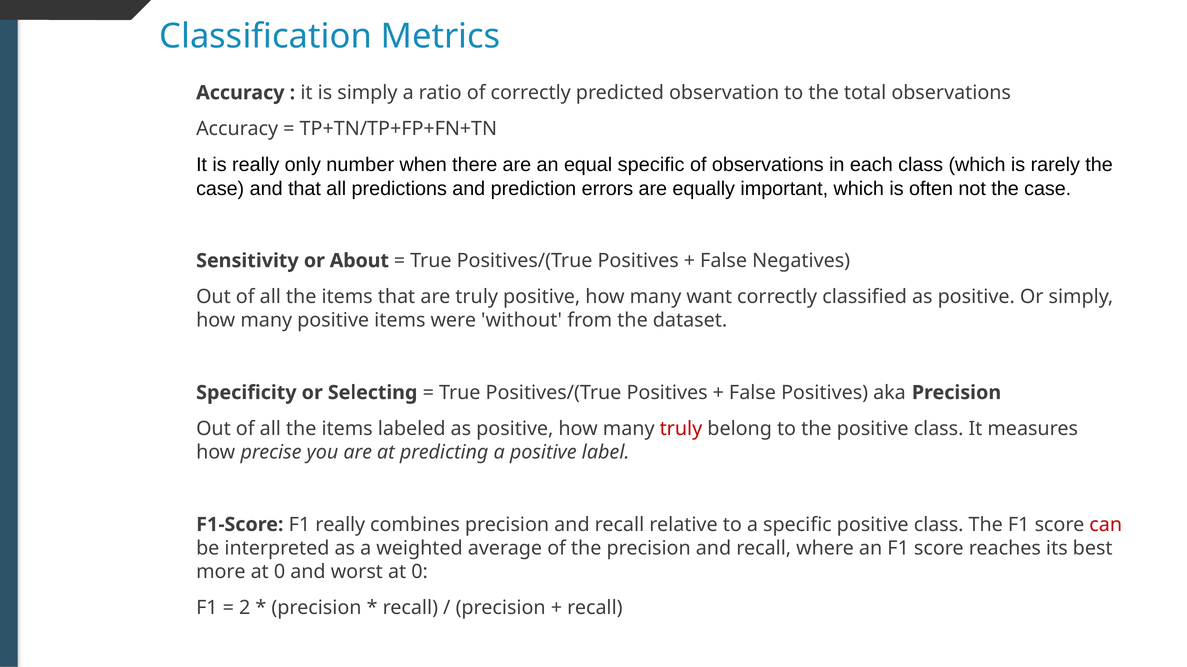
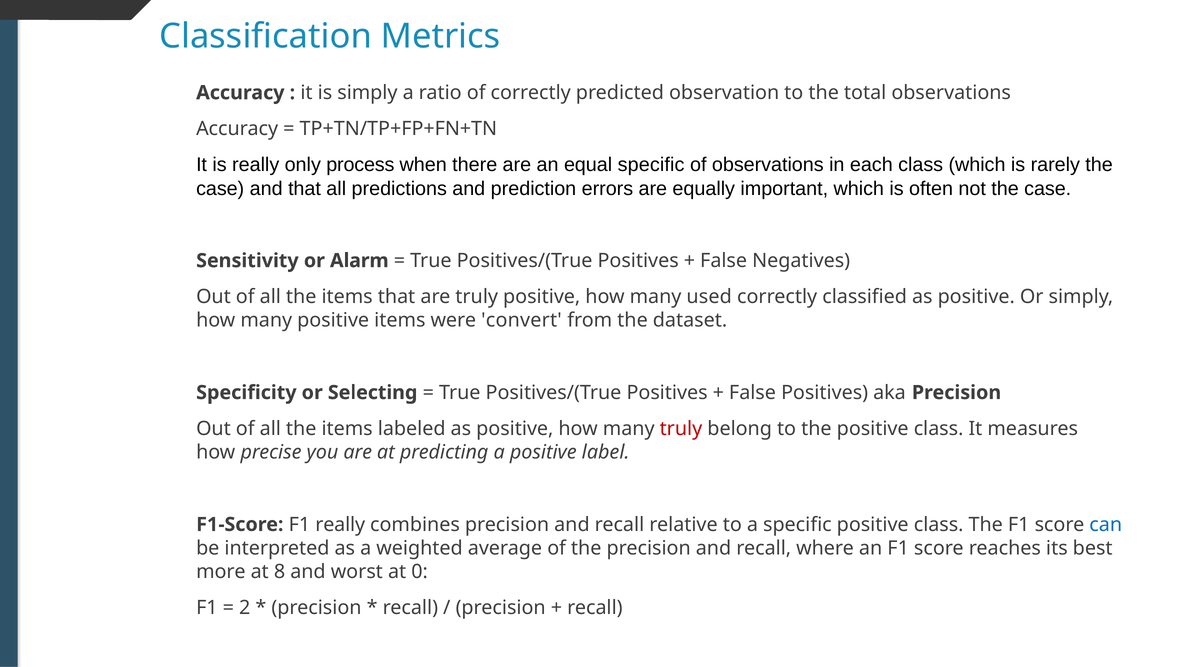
number: number -> process (360, 165)
About: About -> Alarm (359, 261)
want: want -> used (709, 297)
without: without -> convert (521, 321)
can colour: red -> blue (1106, 525)
0: 0 -> 8 (280, 572)
